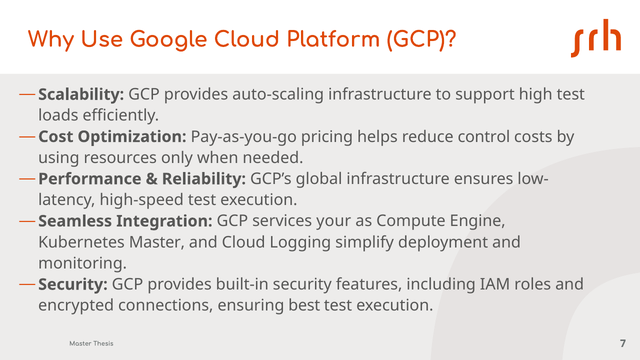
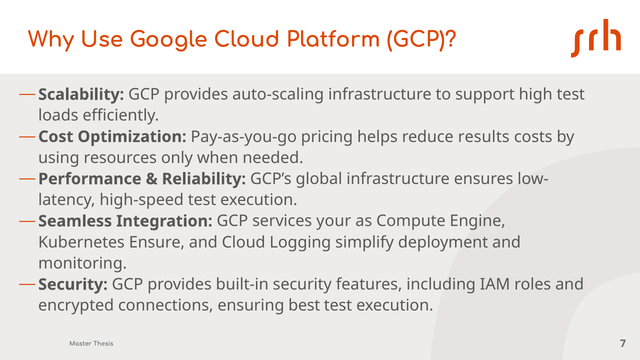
control: control -> results (484, 137)
Kubernetes Master: Master -> Ensure (157, 242)
